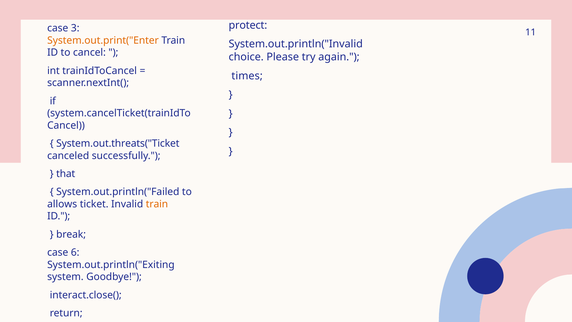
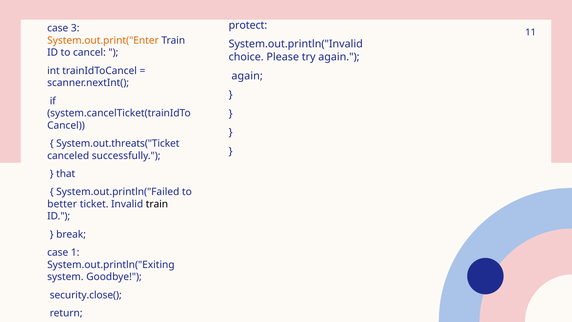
times: times -> again (247, 76)
allows: allows -> better (62, 204)
train colour: orange -> black (157, 204)
6: 6 -> 1 (75, 252)
interact.close(: interact.close( -> security.close( (86, 295)
